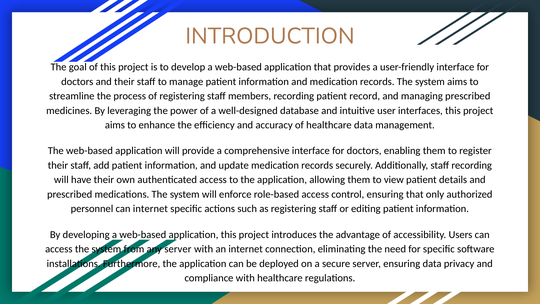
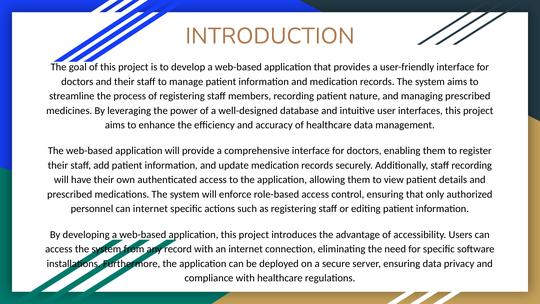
record: record -> nature (365, 96)
any server: server -> record (178, 249)
